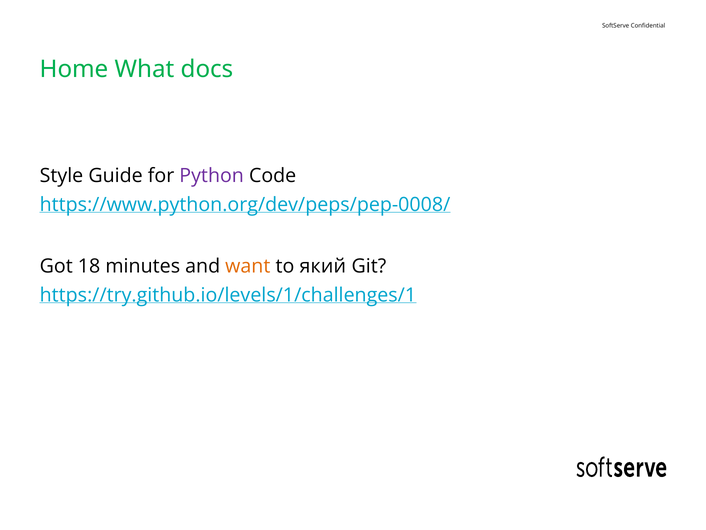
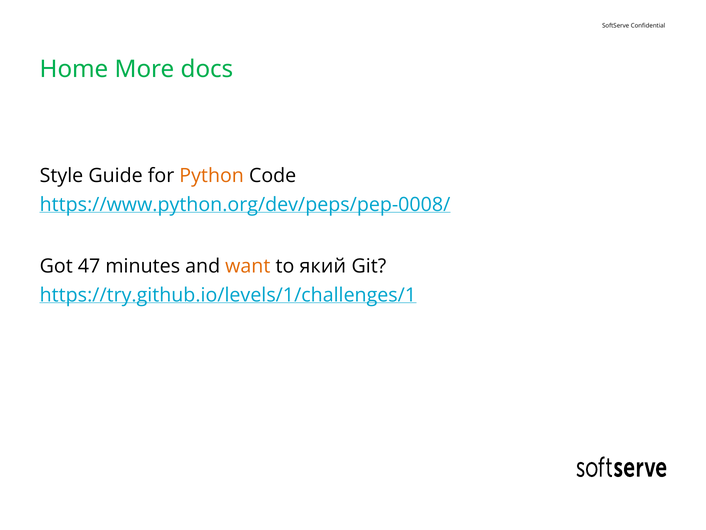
What: What -> More (145, 69)
Python colour: purple -> orange (212, 175)
18: 18 -> 47 (89, 266)
